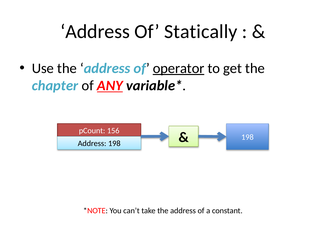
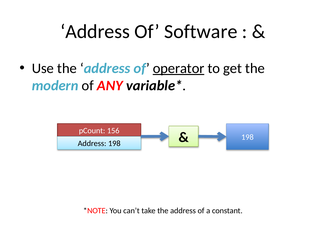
Statically: Statically -> Software (201, 32)
chapter: chapter -> modern (55, 86)
ANY underline: present -> none (110, 86)
